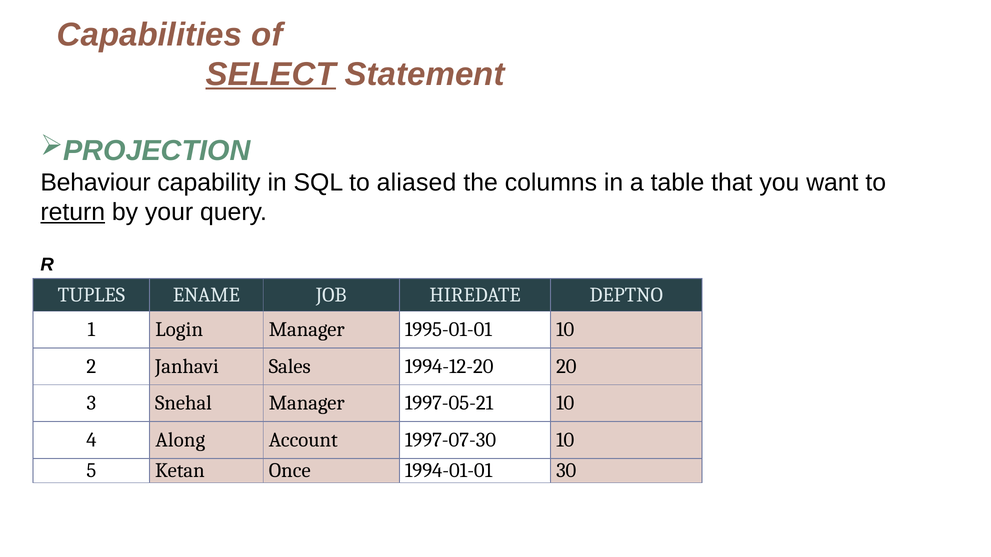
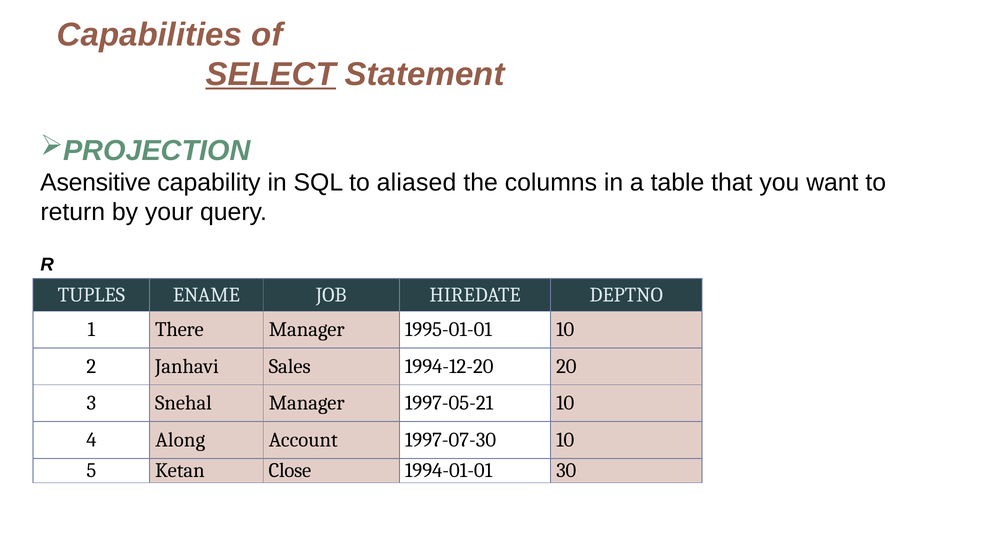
Behaviour: Behaviour -> Asensitive (96, 183)
return underline: present -> none (73, 212)
Login: Login -> There (179, 330)
Once: Once -> Close (290, 471)
